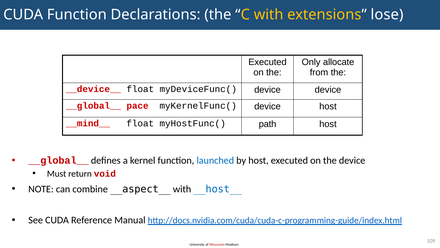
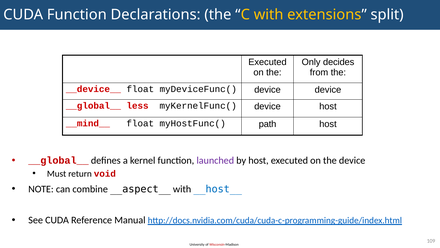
lose: lose -> split (387, 15)
allocate: allocate -> decides (339, 62)
pace: pace -> less (138, 106)
launched colour: blue -> purple (215, 160)
